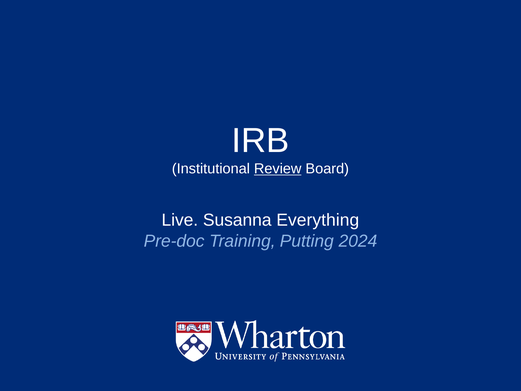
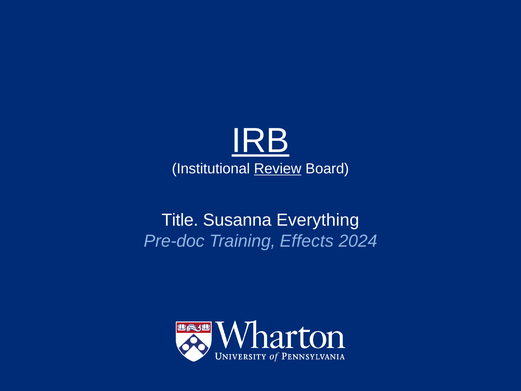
IRB underline: none -> present (260, 140)
Live: Live -> Title (180, 220)
Putting: Putting -> Effects (307, 241)
